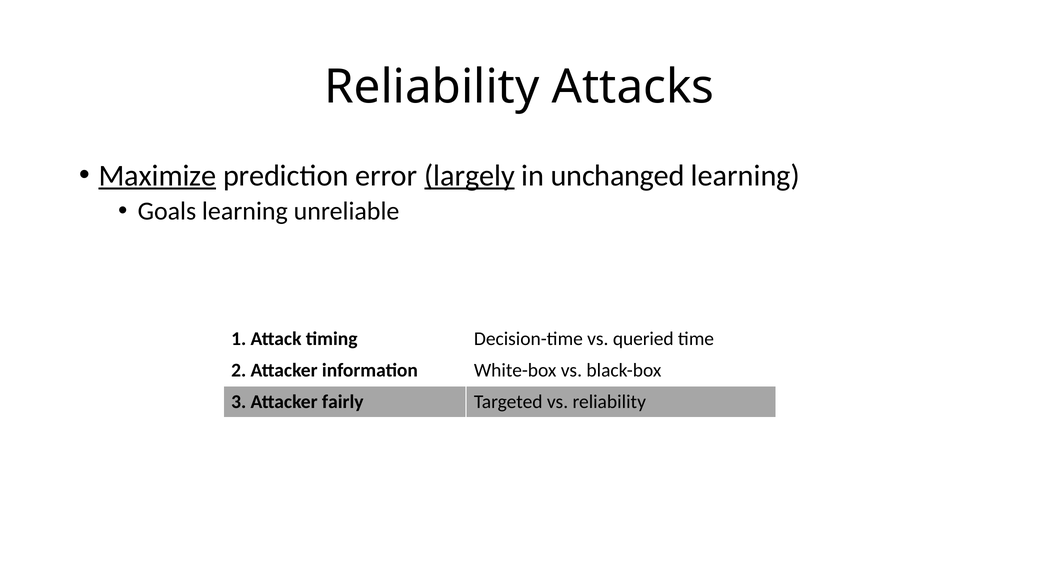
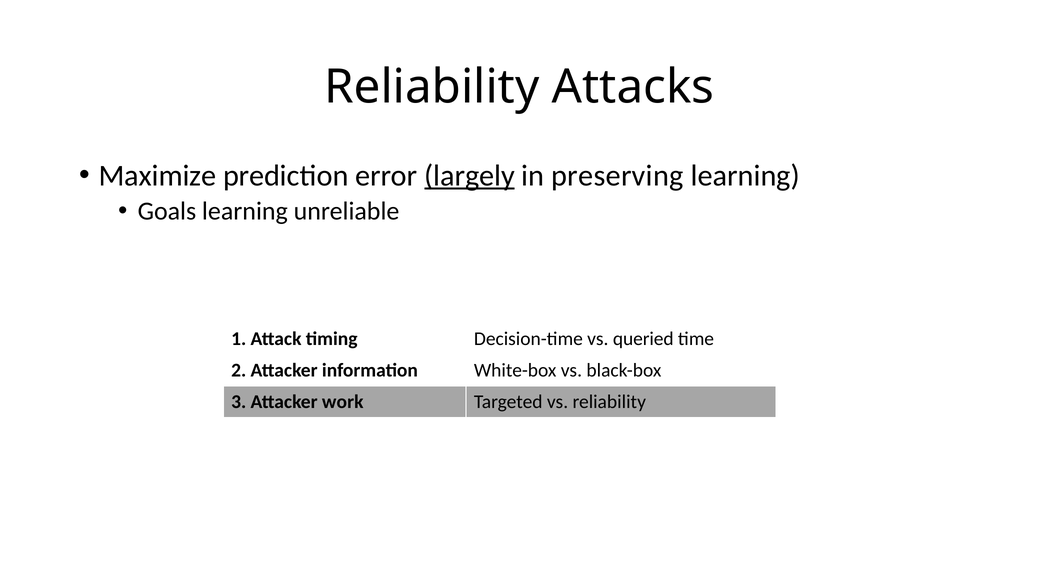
Maximize underline: present -> none (158, 176)
unchanged: unchanged -> preserving (617, 176)
fairly: fairly -> work (343, 402)
